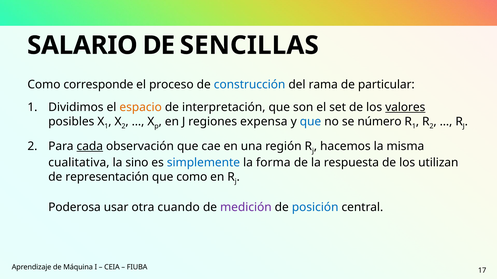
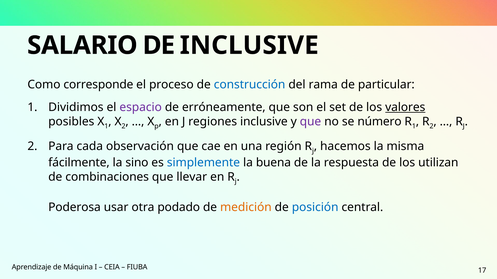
DE SENCILLAS: SENCILLAS -> INCLUSIVE (249, 45)
espacio colour: orange -> purple (141, 107)
interpretación: interpretación -> erróneamente (224, 107)
regiones expensa: expensa -> inclusive (264, 122)
que colour: blue -> purple (311, 122)
cada underline: present -> none (90, 147)
cualitativa: cualitativa -> fácilmente (79, 163)
forma: forma -> buena (273, 163)
representación: representación -> combinaciones (107, 177)
que como: como -> llevar (192, 177)
cuando: cuando -> podado (179, 208)
medición colour: purple -> orange (246, 208)
